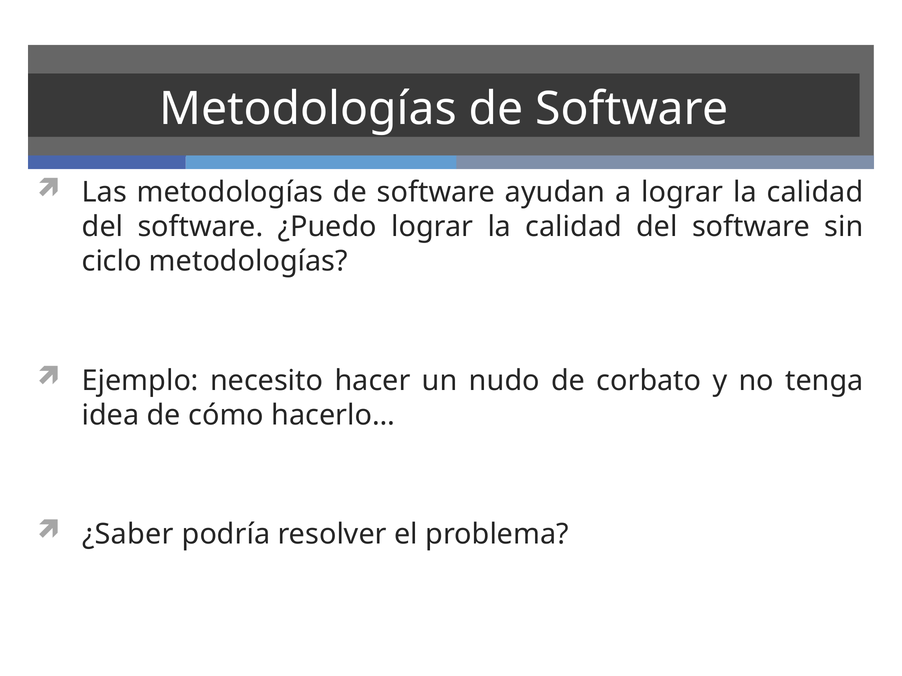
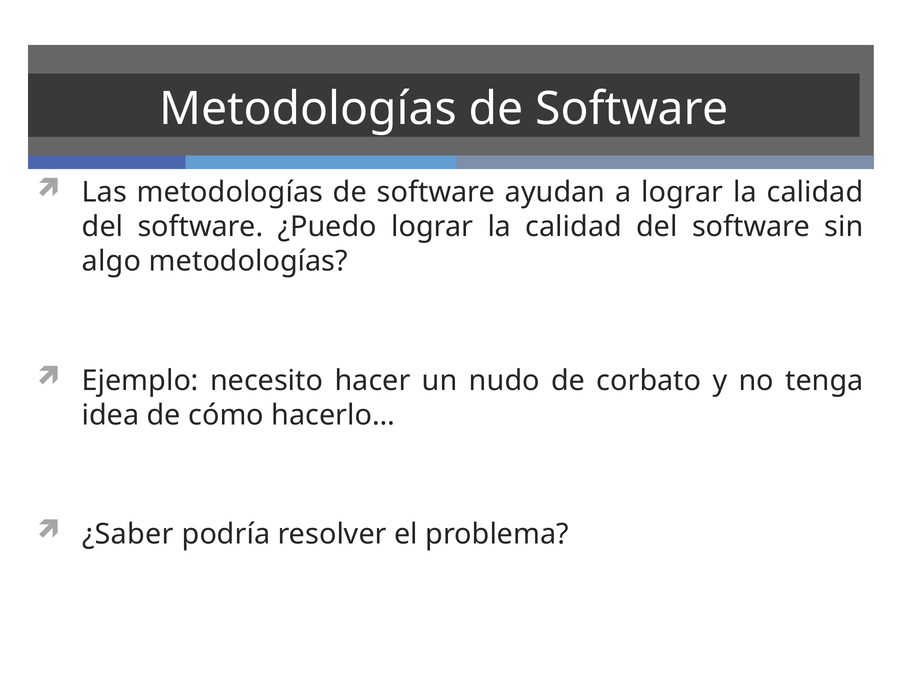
ciclo: ciclo -> algo (112, 262)
